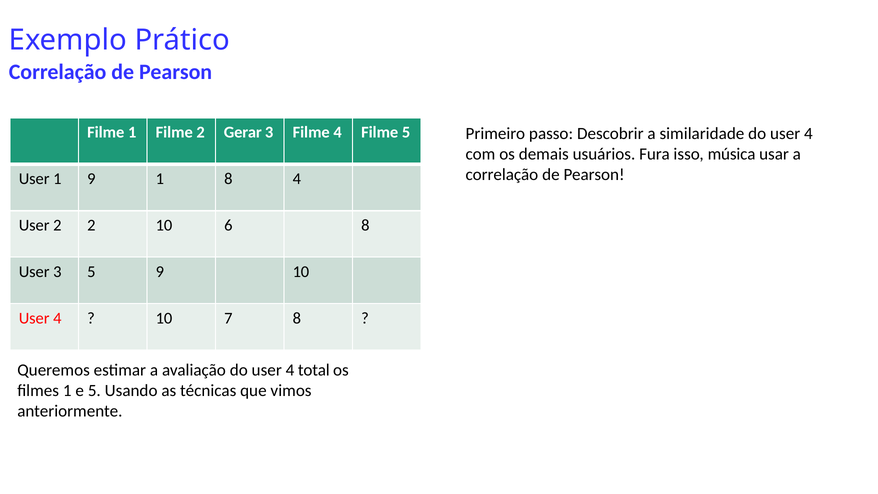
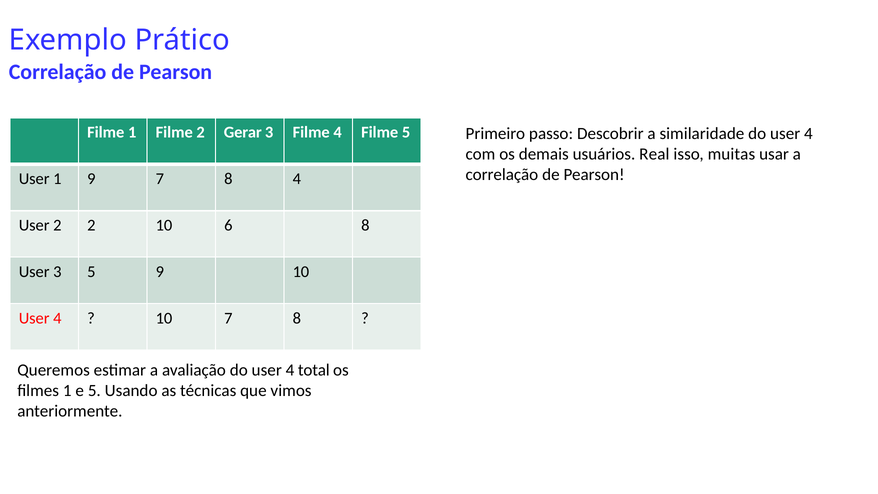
Fura: Fura -> Real (654, 154)
música: música -> muitas (731, 154)
9 1: 1 -> 7 (160, 179)
